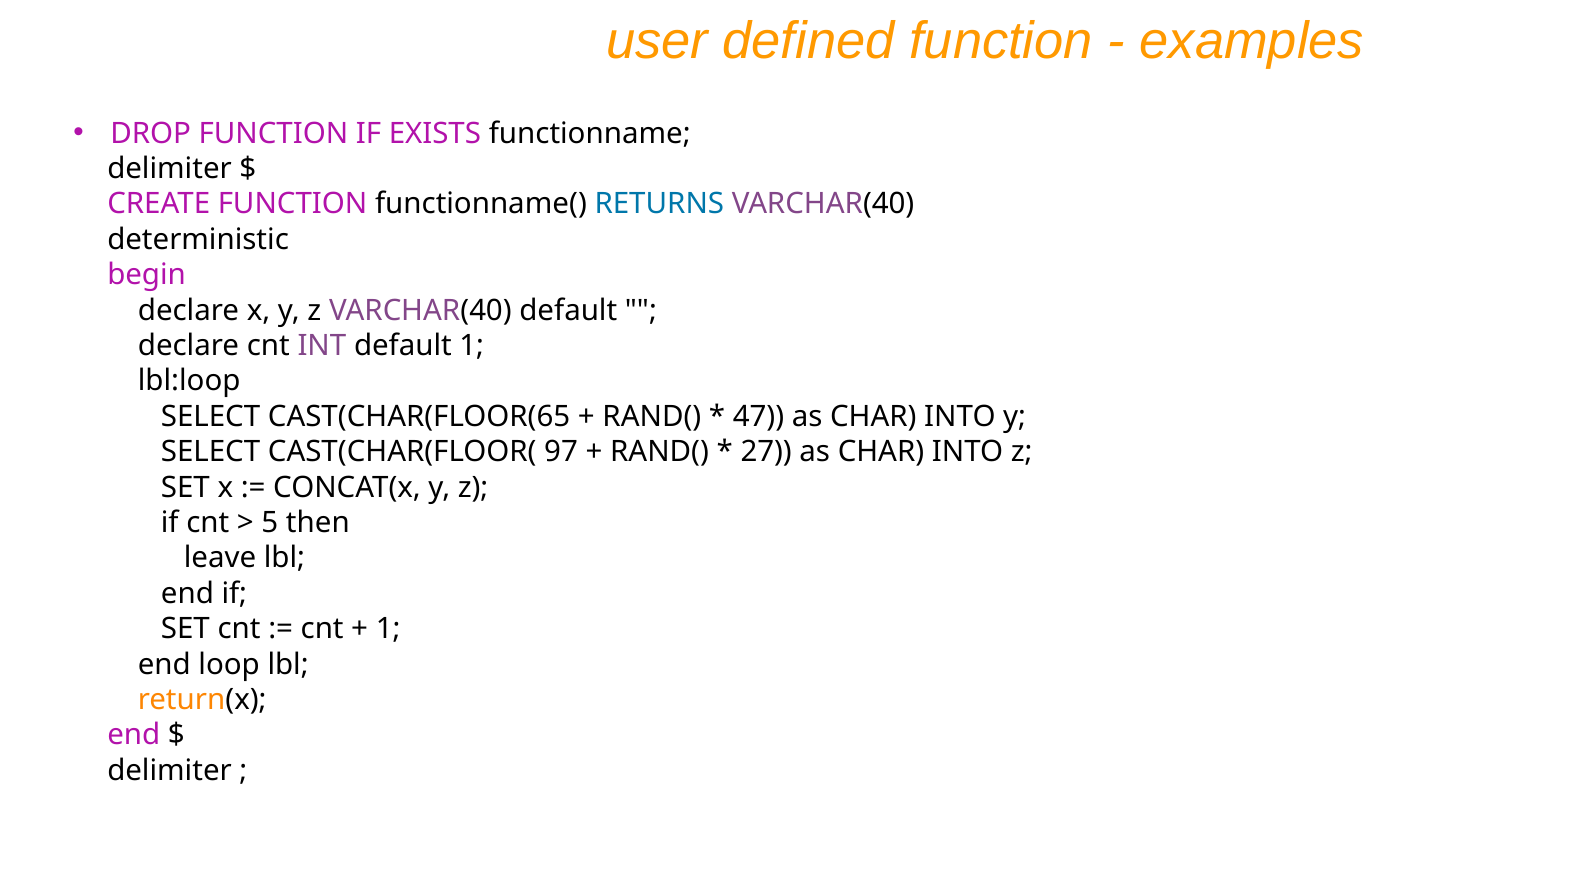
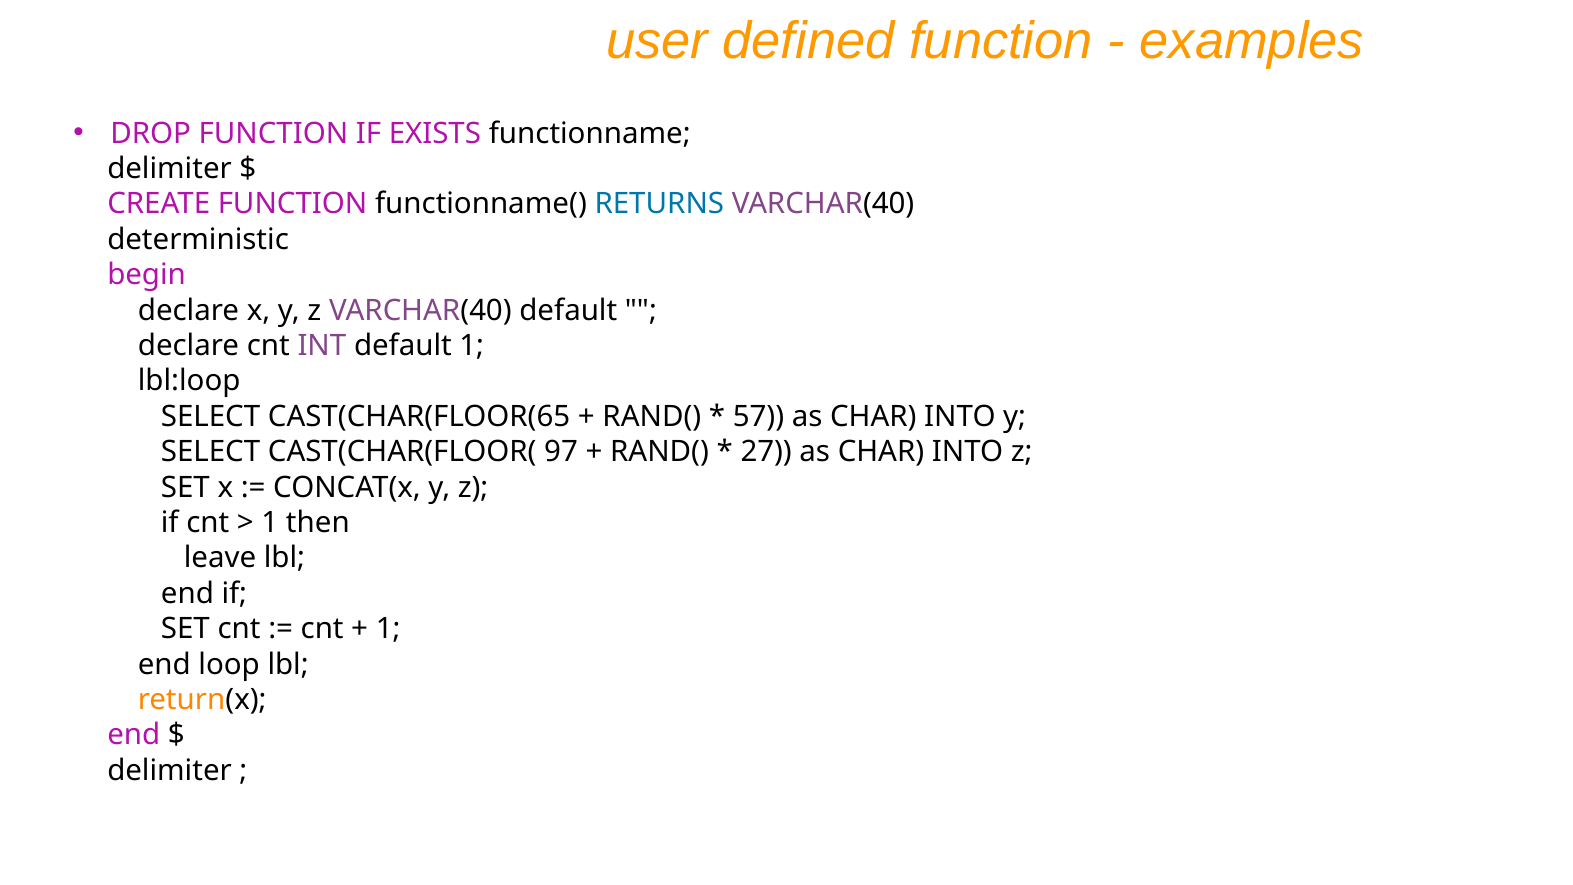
47: 47 -> 57 (758, 416)
5: 5 -> 1 (270, 523)
